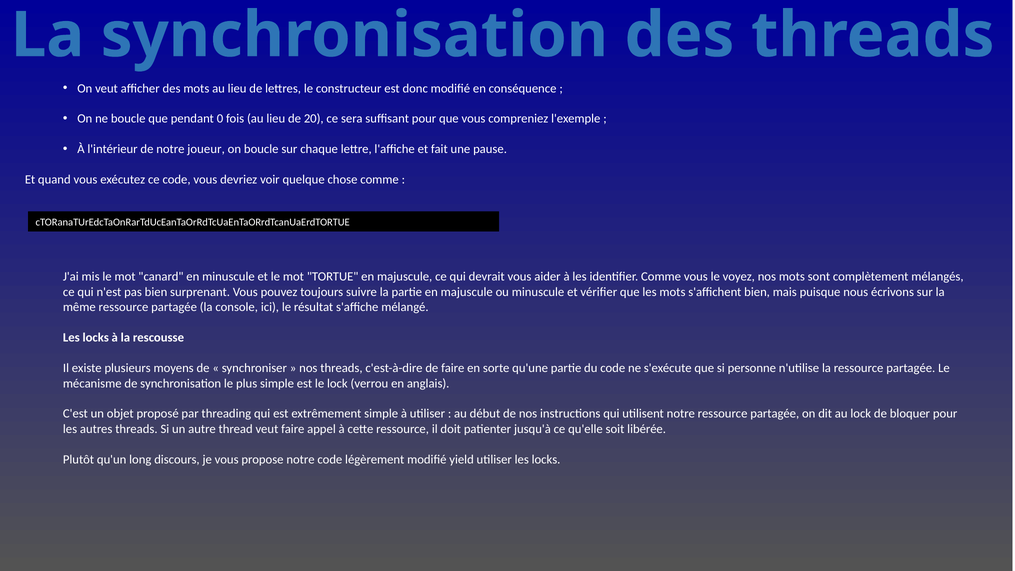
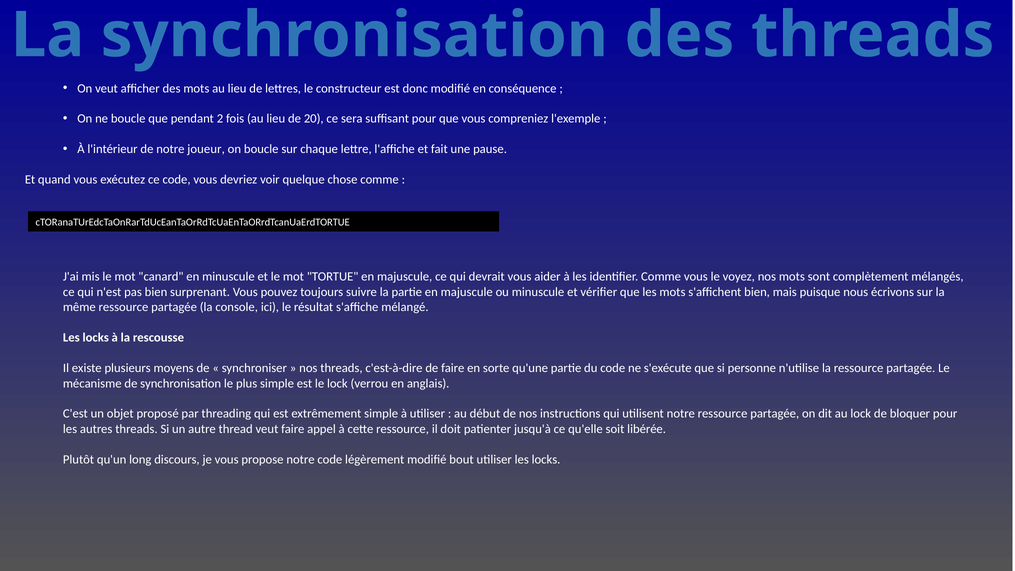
0: 0 -> 2 (220, 119)
yield: yield -> bout (462, 459)
